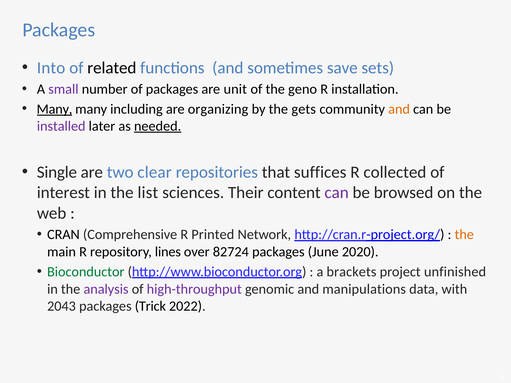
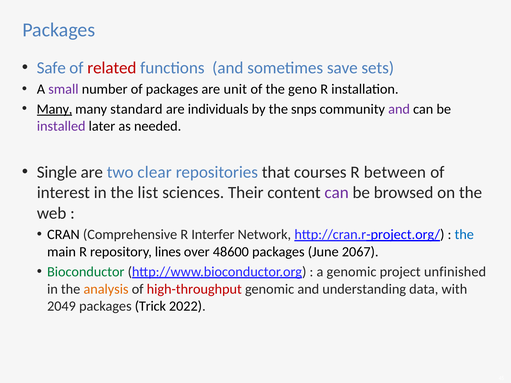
Into: Into -> Safe (51, 68)
related colour: black -> red (112, 68)
including: including -> standard (136, 109)
organizing: organizing -> individuals (218, 109)
gets: gets -> snps (304, 109)
and colour: orange -> purple (399, 109)
needed underline: present -> none (158, 126)
suffices: suffices -> courses (320, 172)
collected: collected -> between (395, 172)
Printed: Printed -> Interfer (213, 235)
the colour: orange -> blue (464, 235)
82724: 82724 -> 48600 (231, 252)
2020: 2020 -> 2067 (360, 252)
a brackets: brackets -> genomic (352, 272)
analysis colour: purple -> orange (106, 289)
high-throughput colour: purple -> red (194, 289)
manipulations: manipulations -> understanding (364, 289)
2043: 2043 -> 2049 (61, 306)
